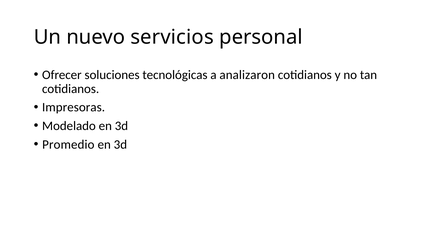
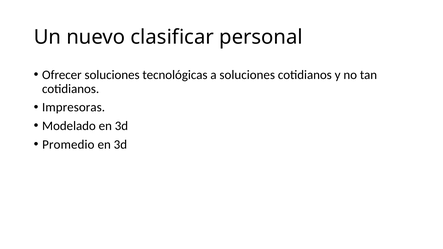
servicios: servicios -> clasificar (172, 37)
a analizaron: analizaron -> soluciones (247, 75)
